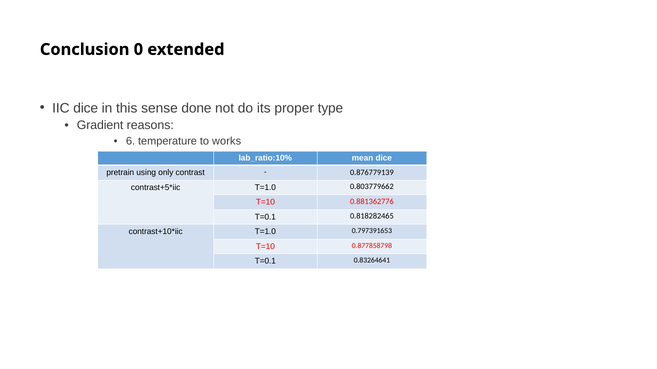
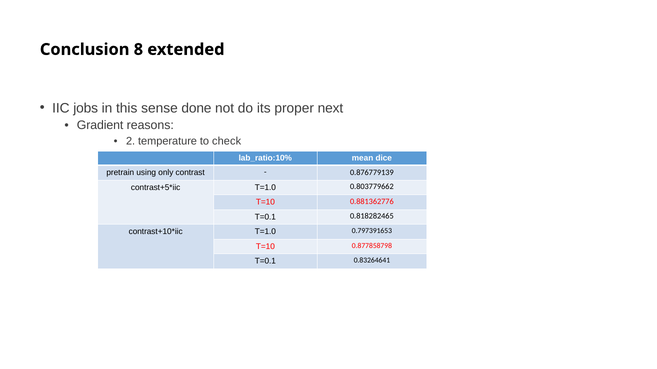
0: 0 -> 8 (138, 50)
IIC dice: dice -> jobs (86, 108)
type: type -> next (330, 108)
6: 6 -> 2 (131, 142)
works: works -> check (227, 142)
